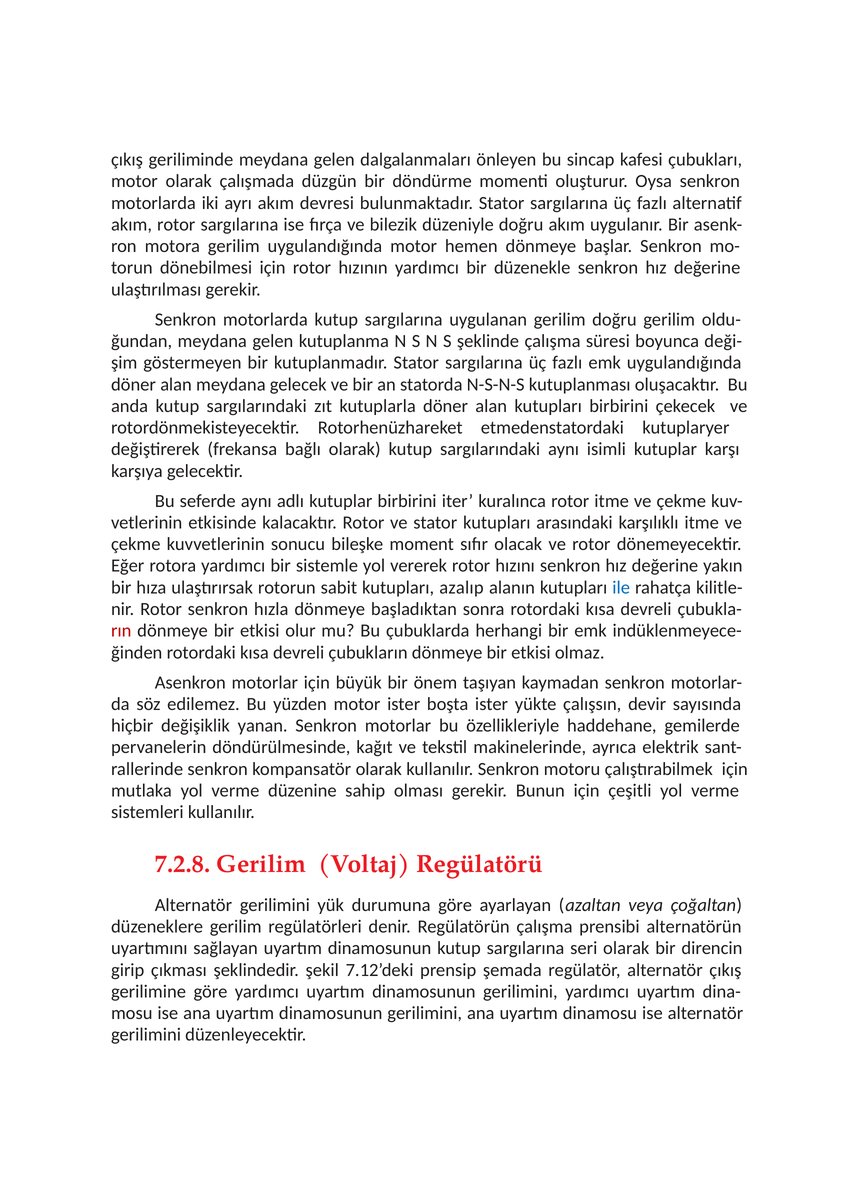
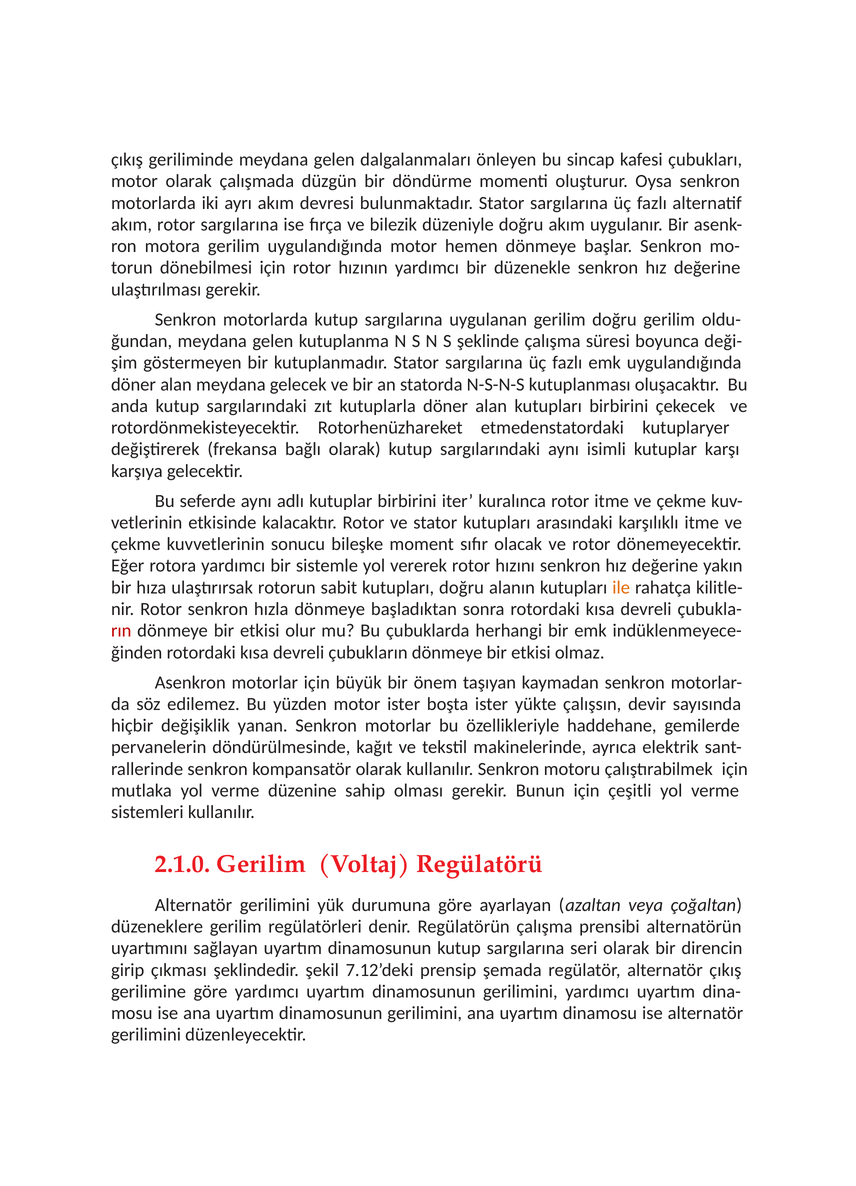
kutupları azalıp: azalıp -> doğru (462, 587)
ile colour: blue -> orange (621, 587)
7.2.8: 7.2.8 -> 2.1.0 (183, 864)
